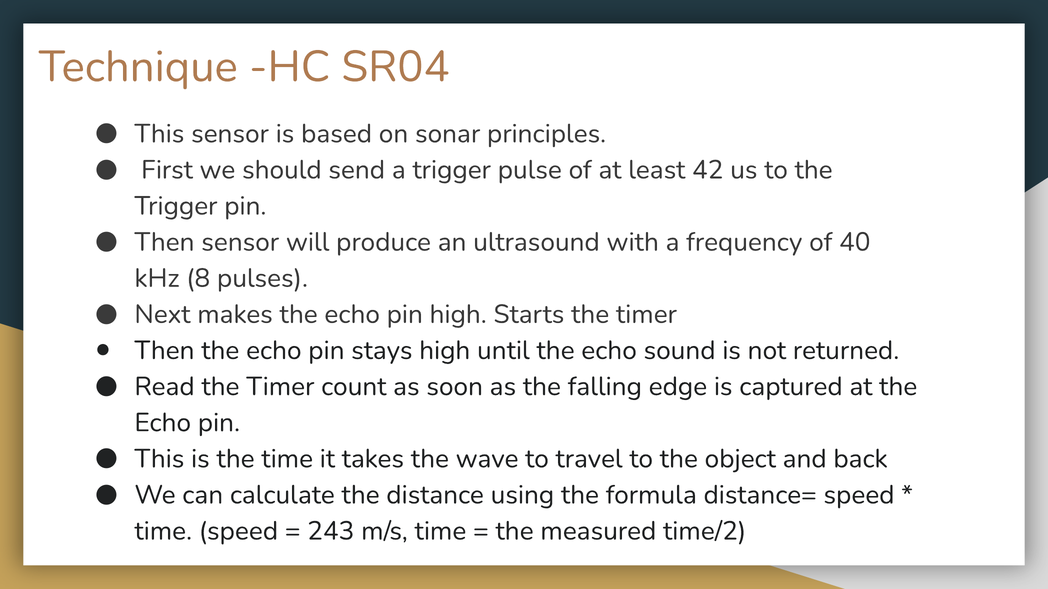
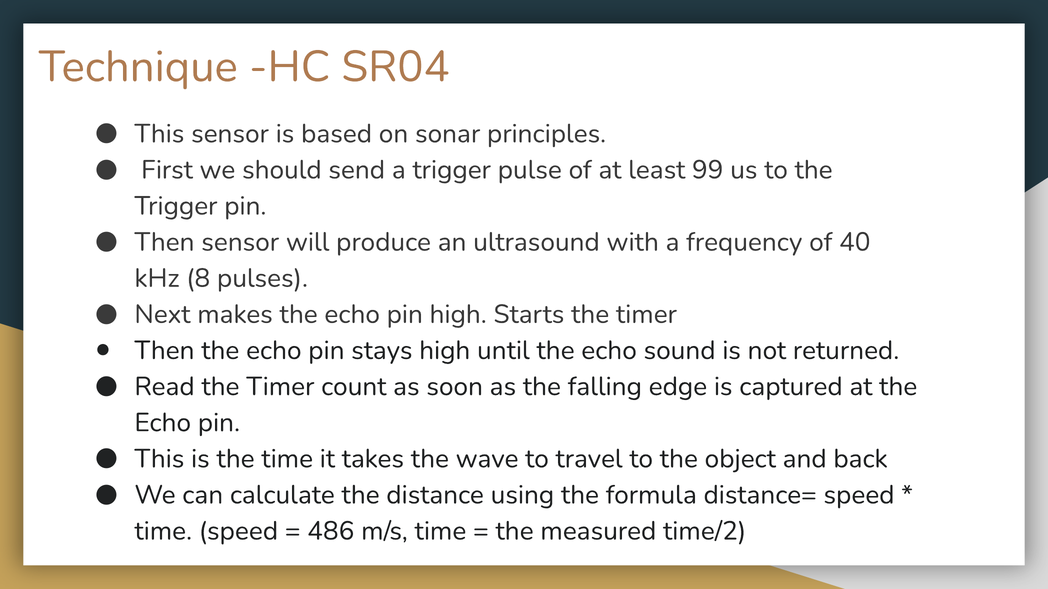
42: 42 -> 99 (708, 170)
243: 243 -> 486 (331, 531)
